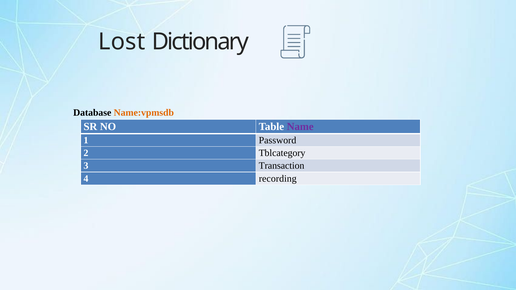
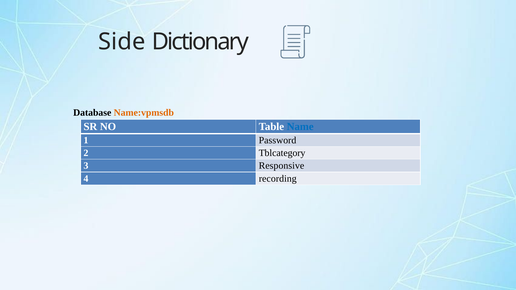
Lost: Lost -> Side (122, 42)
Name colour: purple -> blue (300, 127)
Transaction: Transaction -> Responsive (282, 166)
